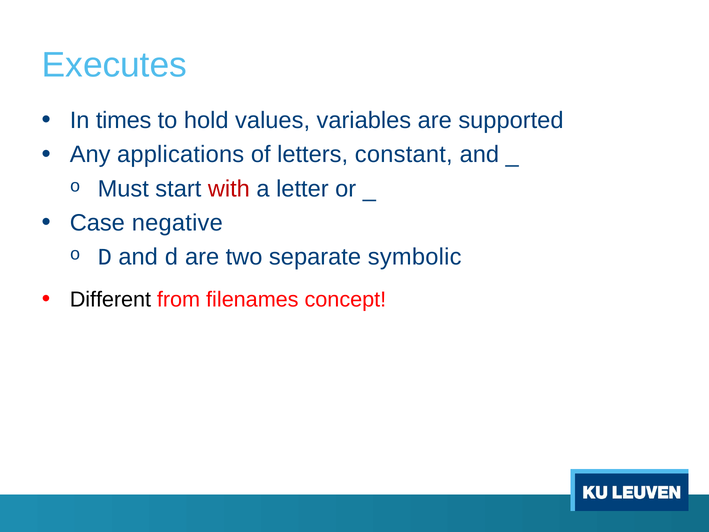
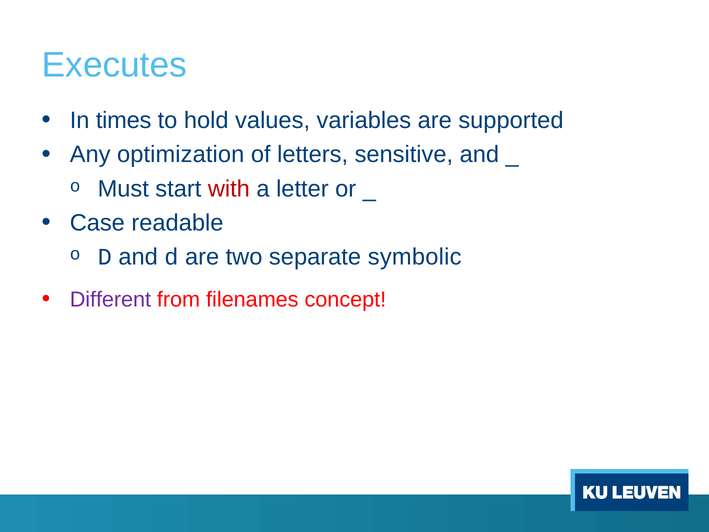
applications: applications -> optimization (181, 155)
constant: constant -> sensitive (404, 155)
negative: negative -> readable (177, 223)
Different colour: black -> purple (110, 299)
